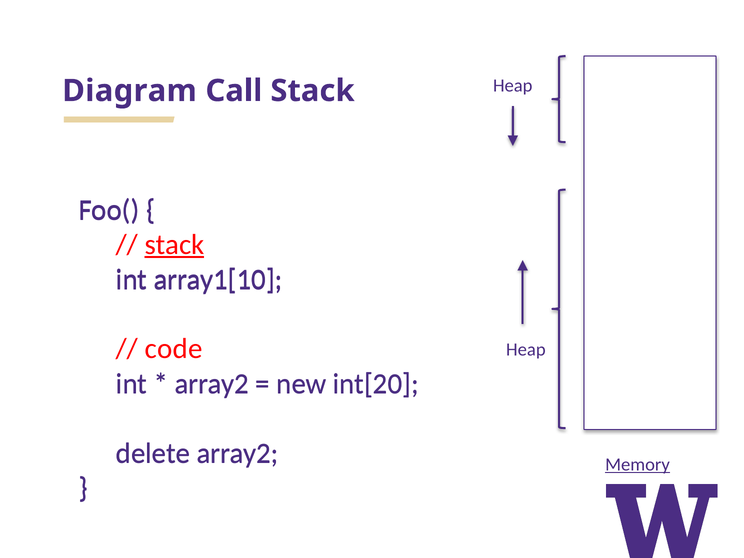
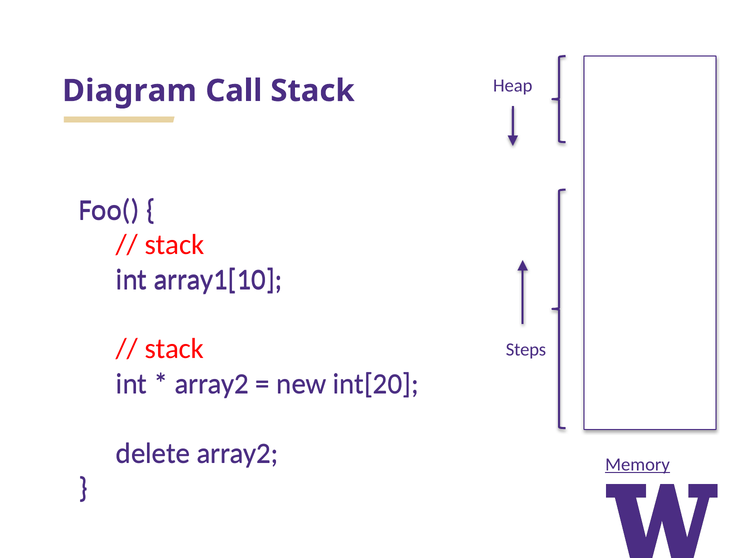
stack underline: present -> none (175, 245)
code: code -> stack (174, 349)
Heap: Heap -> Steps (526, 349)
